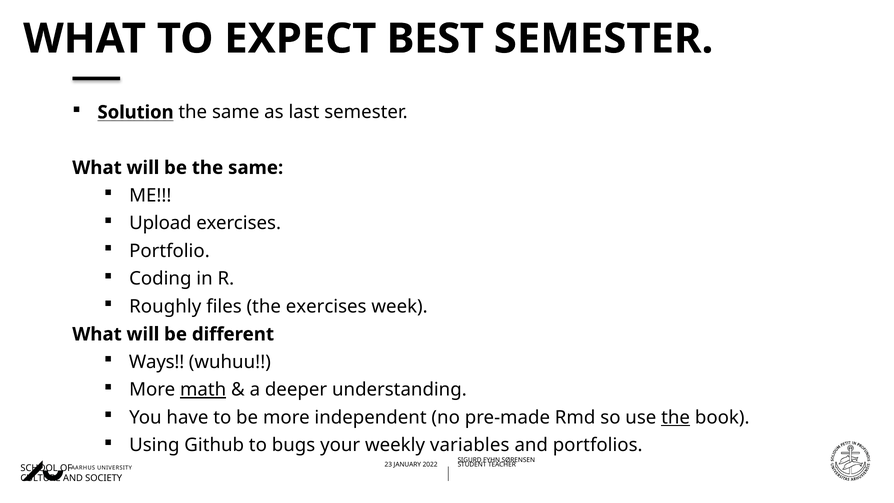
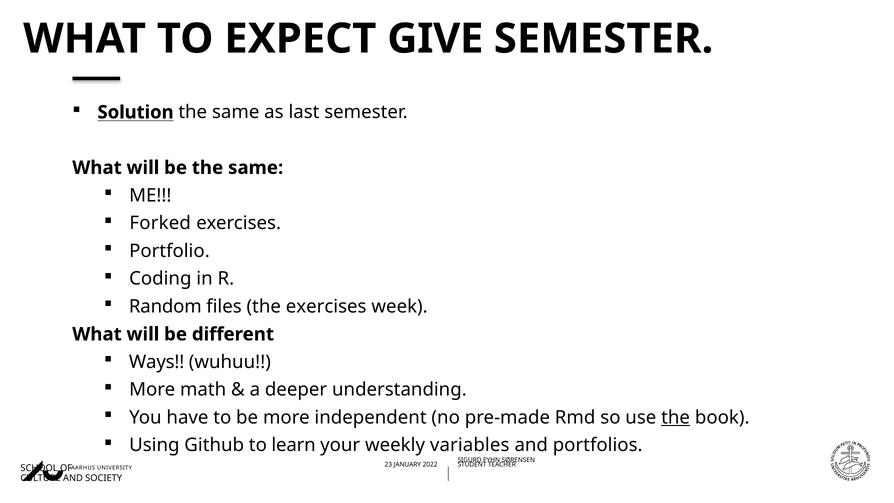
BEST: BEST -> GIVE (435, 39)
Upload: Upload -> Forked (160, 223)
Roughly: Roughly -> Random (165, 307)
math underline: present -> none (203, 390)
bugs: bugs -> learn (294, 445)
